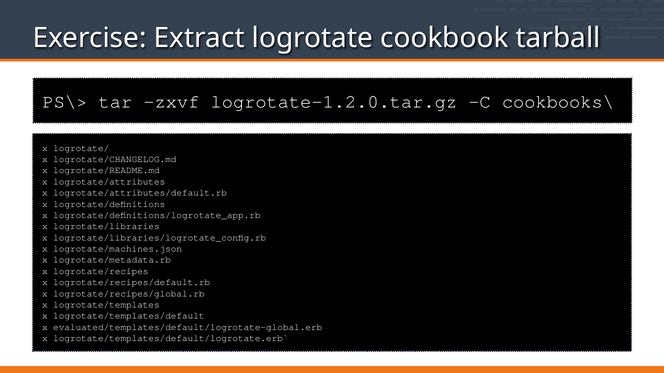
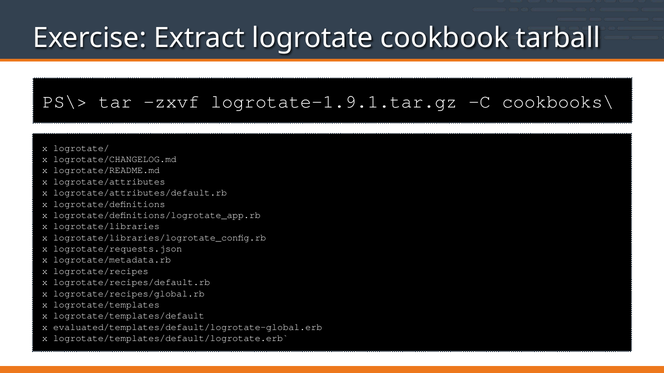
logrotate-1.2.0.tar.gz: logrotate-1.2.0.tar.gz -> logrotate-1.9.1.tar.gz (334, 102)
logrotate/machines.json: logrotate/machines.json -> logrotate/requests.json (118, 249)
